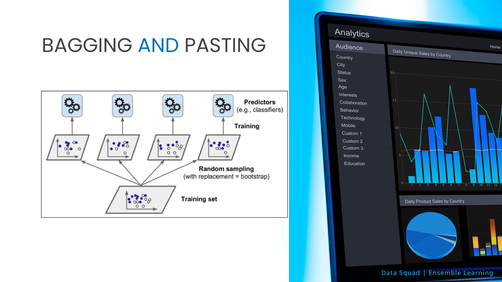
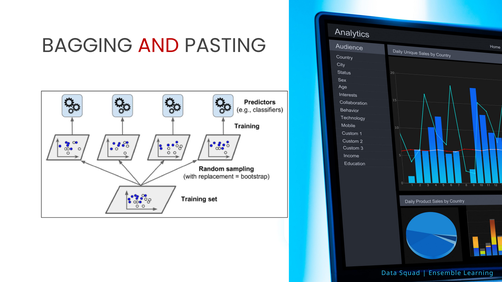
AND colour: blue -> red (159, 46)
